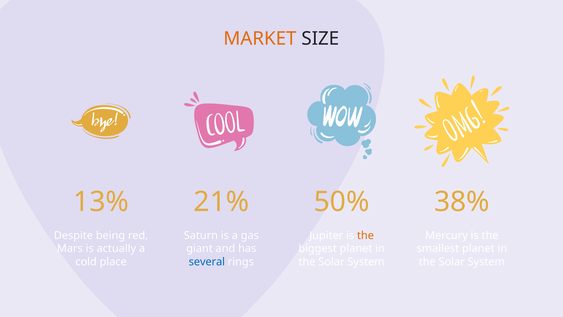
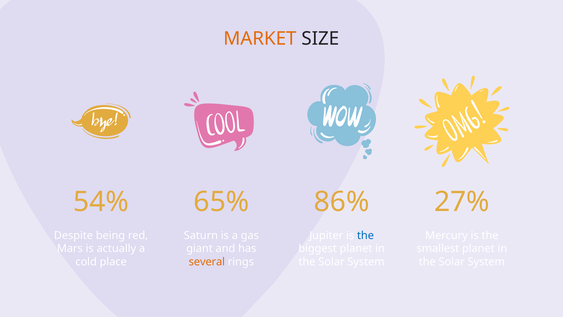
13%: 13% -> 54% (101, 202)
21%: 21% -> 65% (221, 202)
50%: 50% -> 86% (342, 202)
38%: 38% -> 27% (462, 202)
the colour: orange -> blue (365, 235)
several colour: blue -> orange (207, 262)
